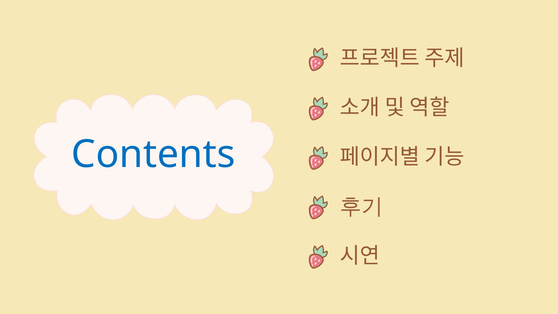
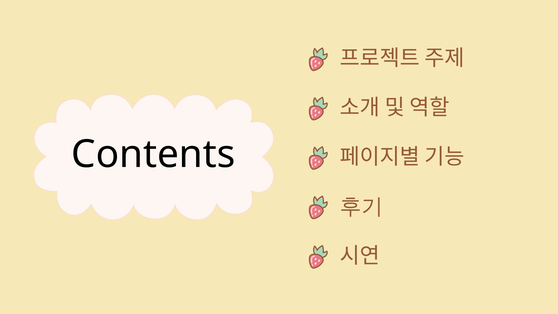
Contents colour: blue -> black (153, 154)
